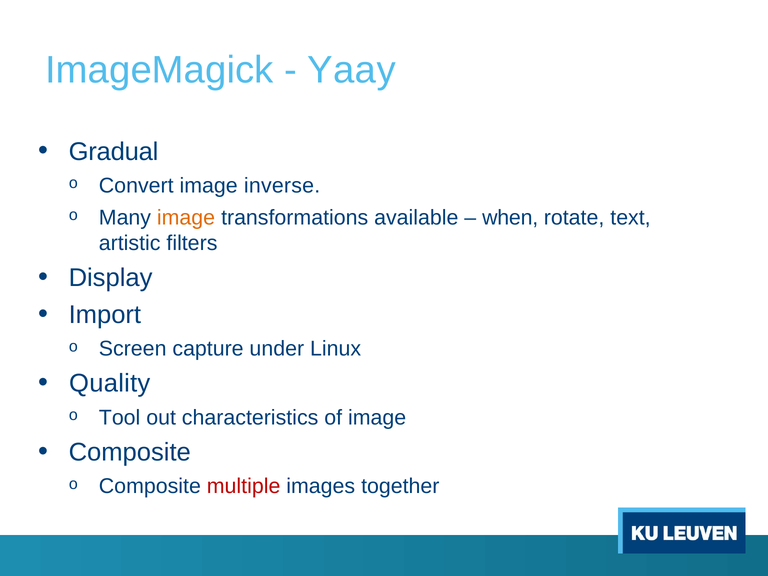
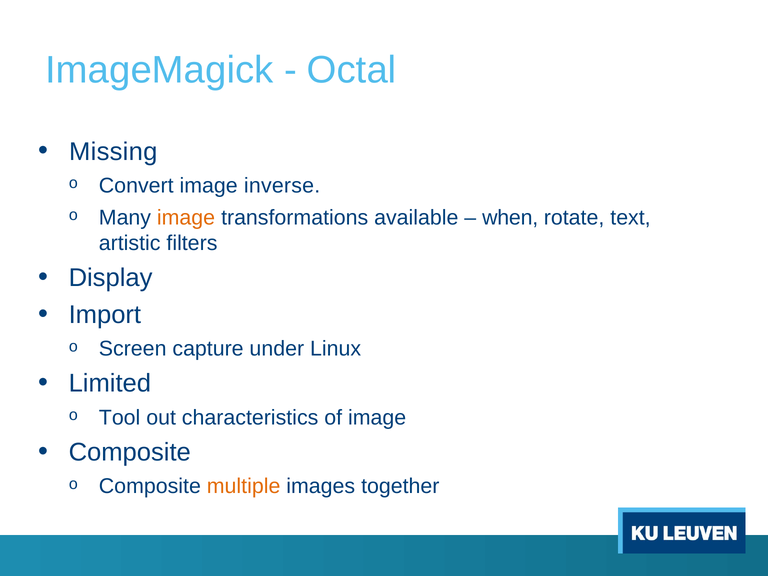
Yaay: Yaay -> Octal (352, 70)
Gradual: Gradual -> Missing (113, 152)
Quality: Quality -> Limited (110, 383)
multiple colour: red -> orange (244, 486)
